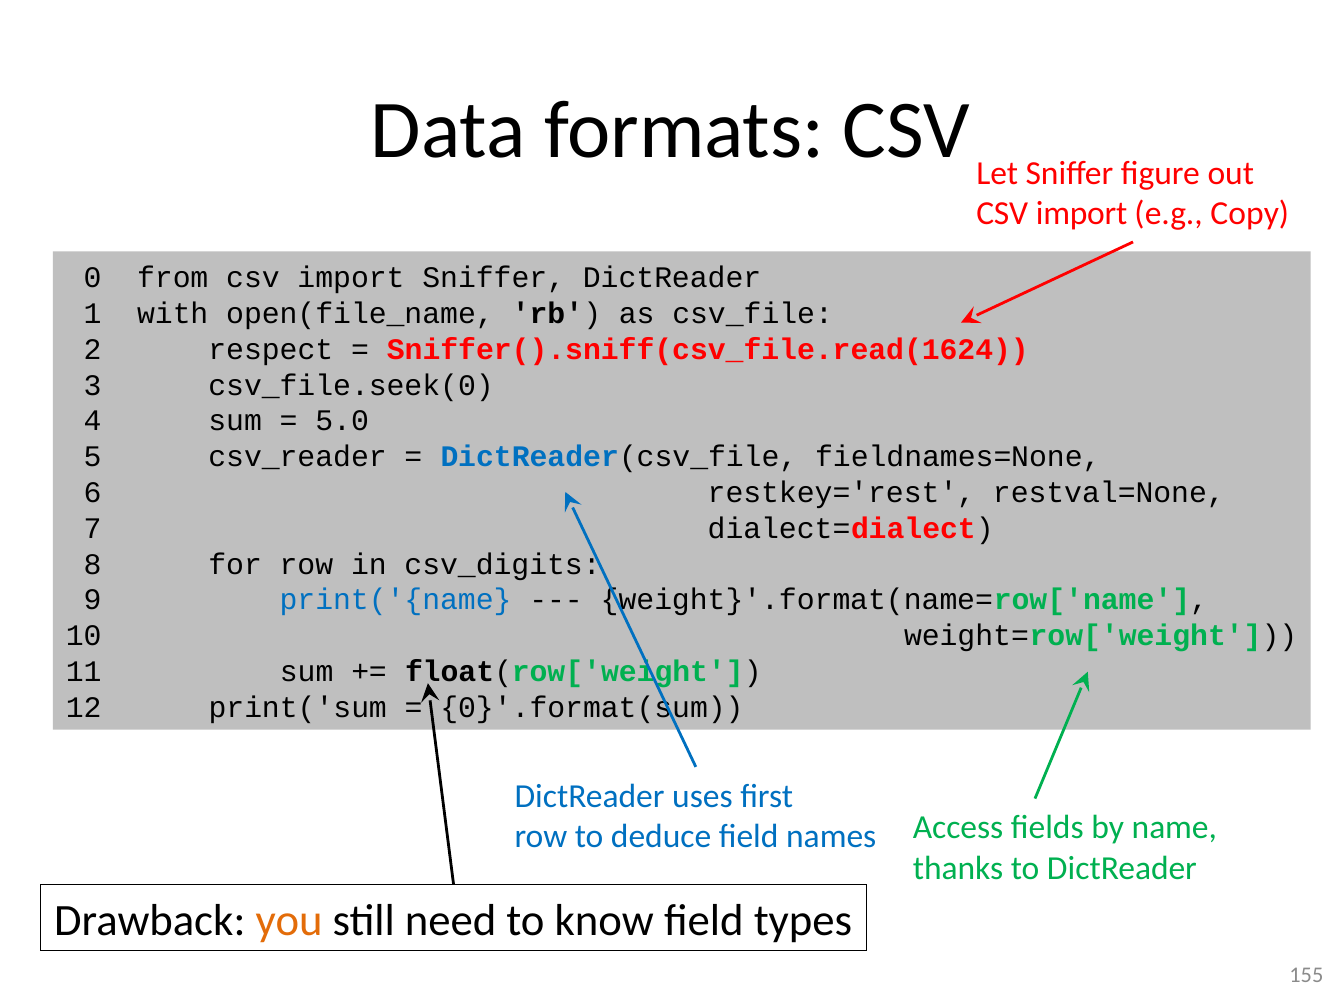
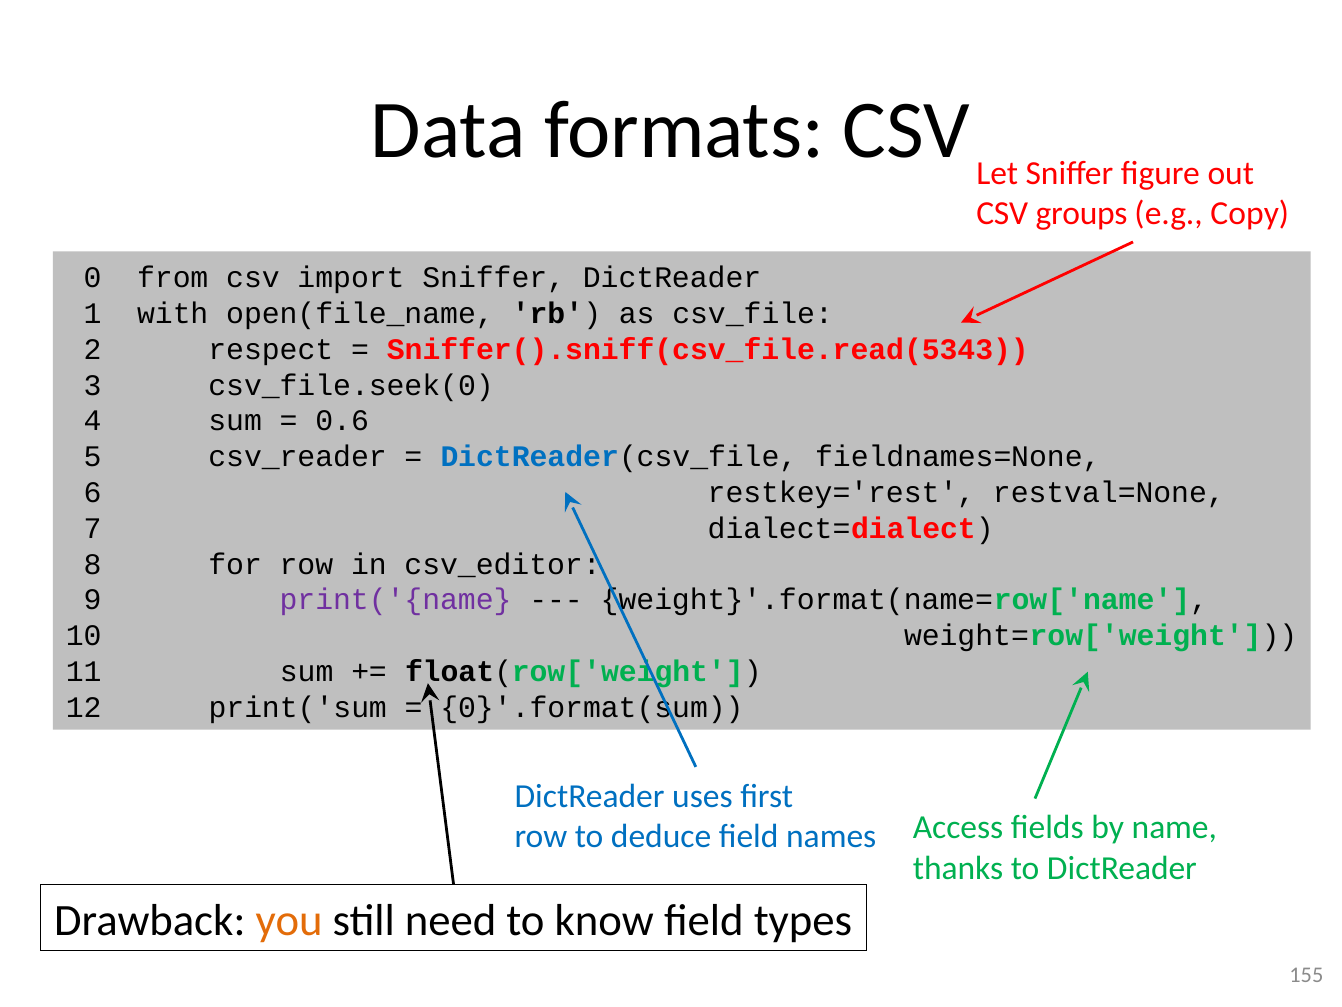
import: import -> groups (1082, 213)
Sniffer().sniff(csv_file.read(1624: Sniffer().sniff(csv_file.read(1624 -> Sniffer().sniff(csv_file.read(5343 (708, 349)
5.0: 5.0 -> 0.6 (342, 421)
csv_digits: csv_digits -> csv_editor (503, 564)
print('{name colour: blue -> purple (396, 600)
